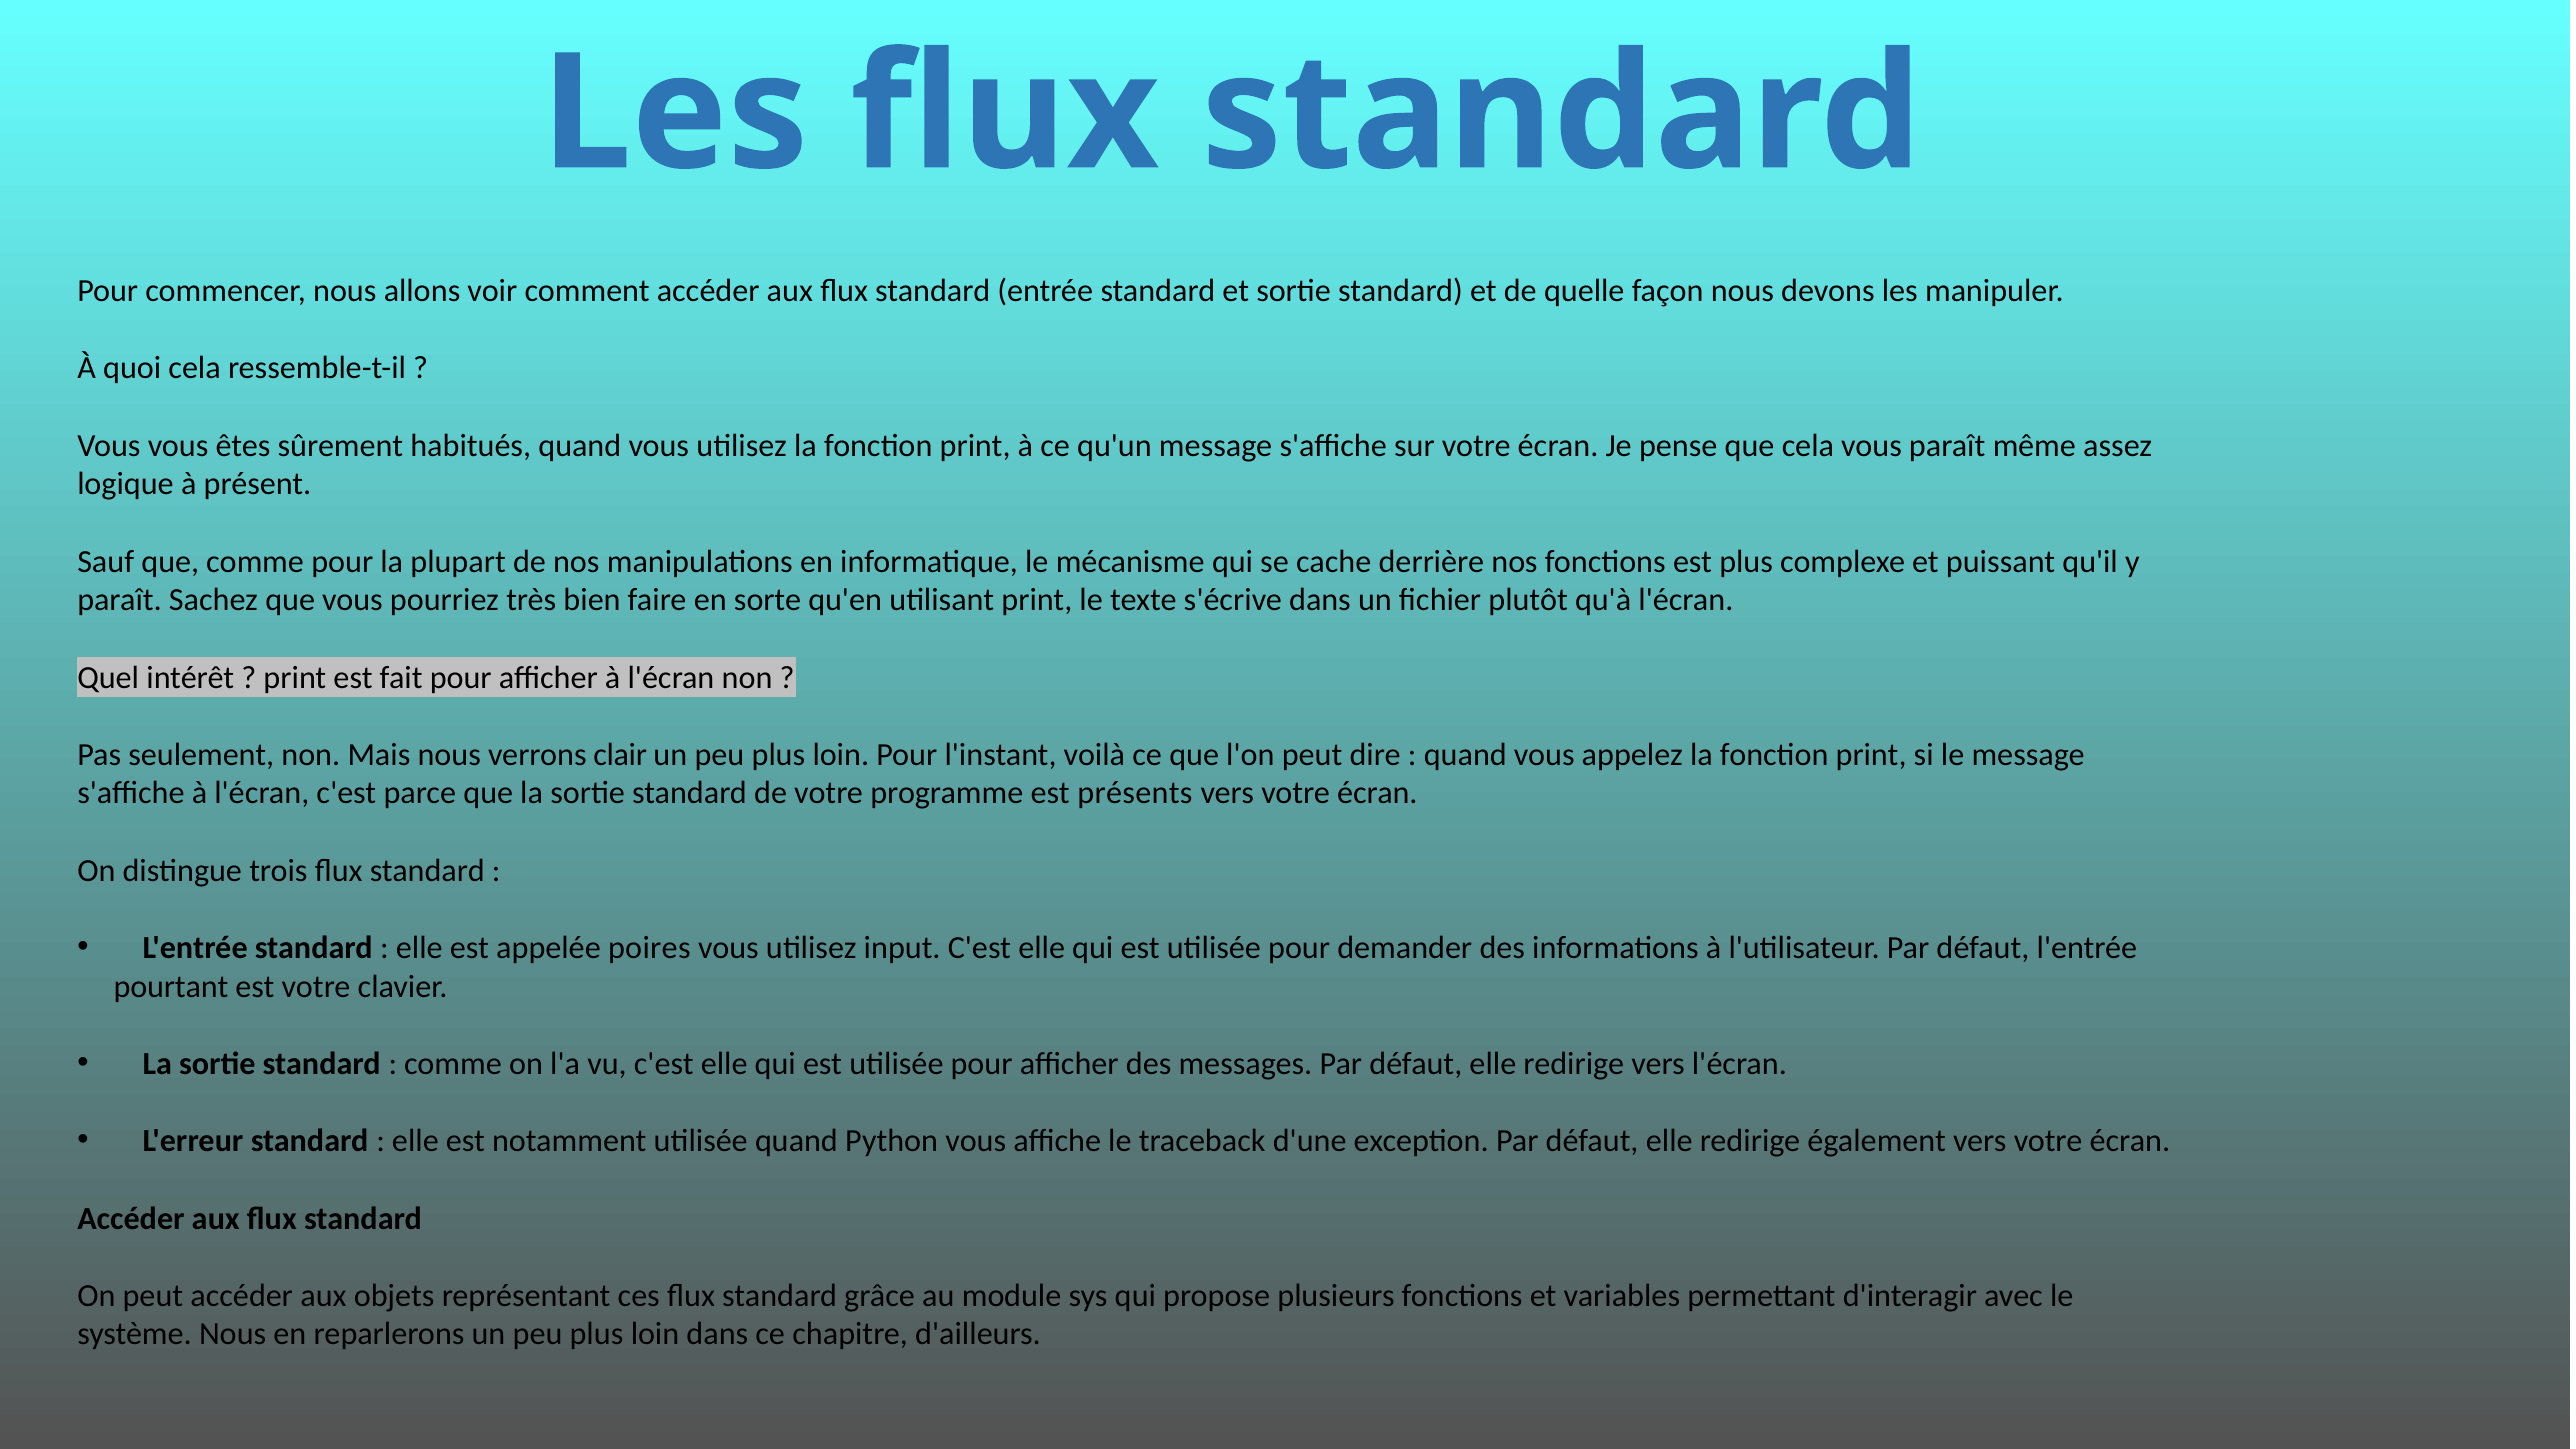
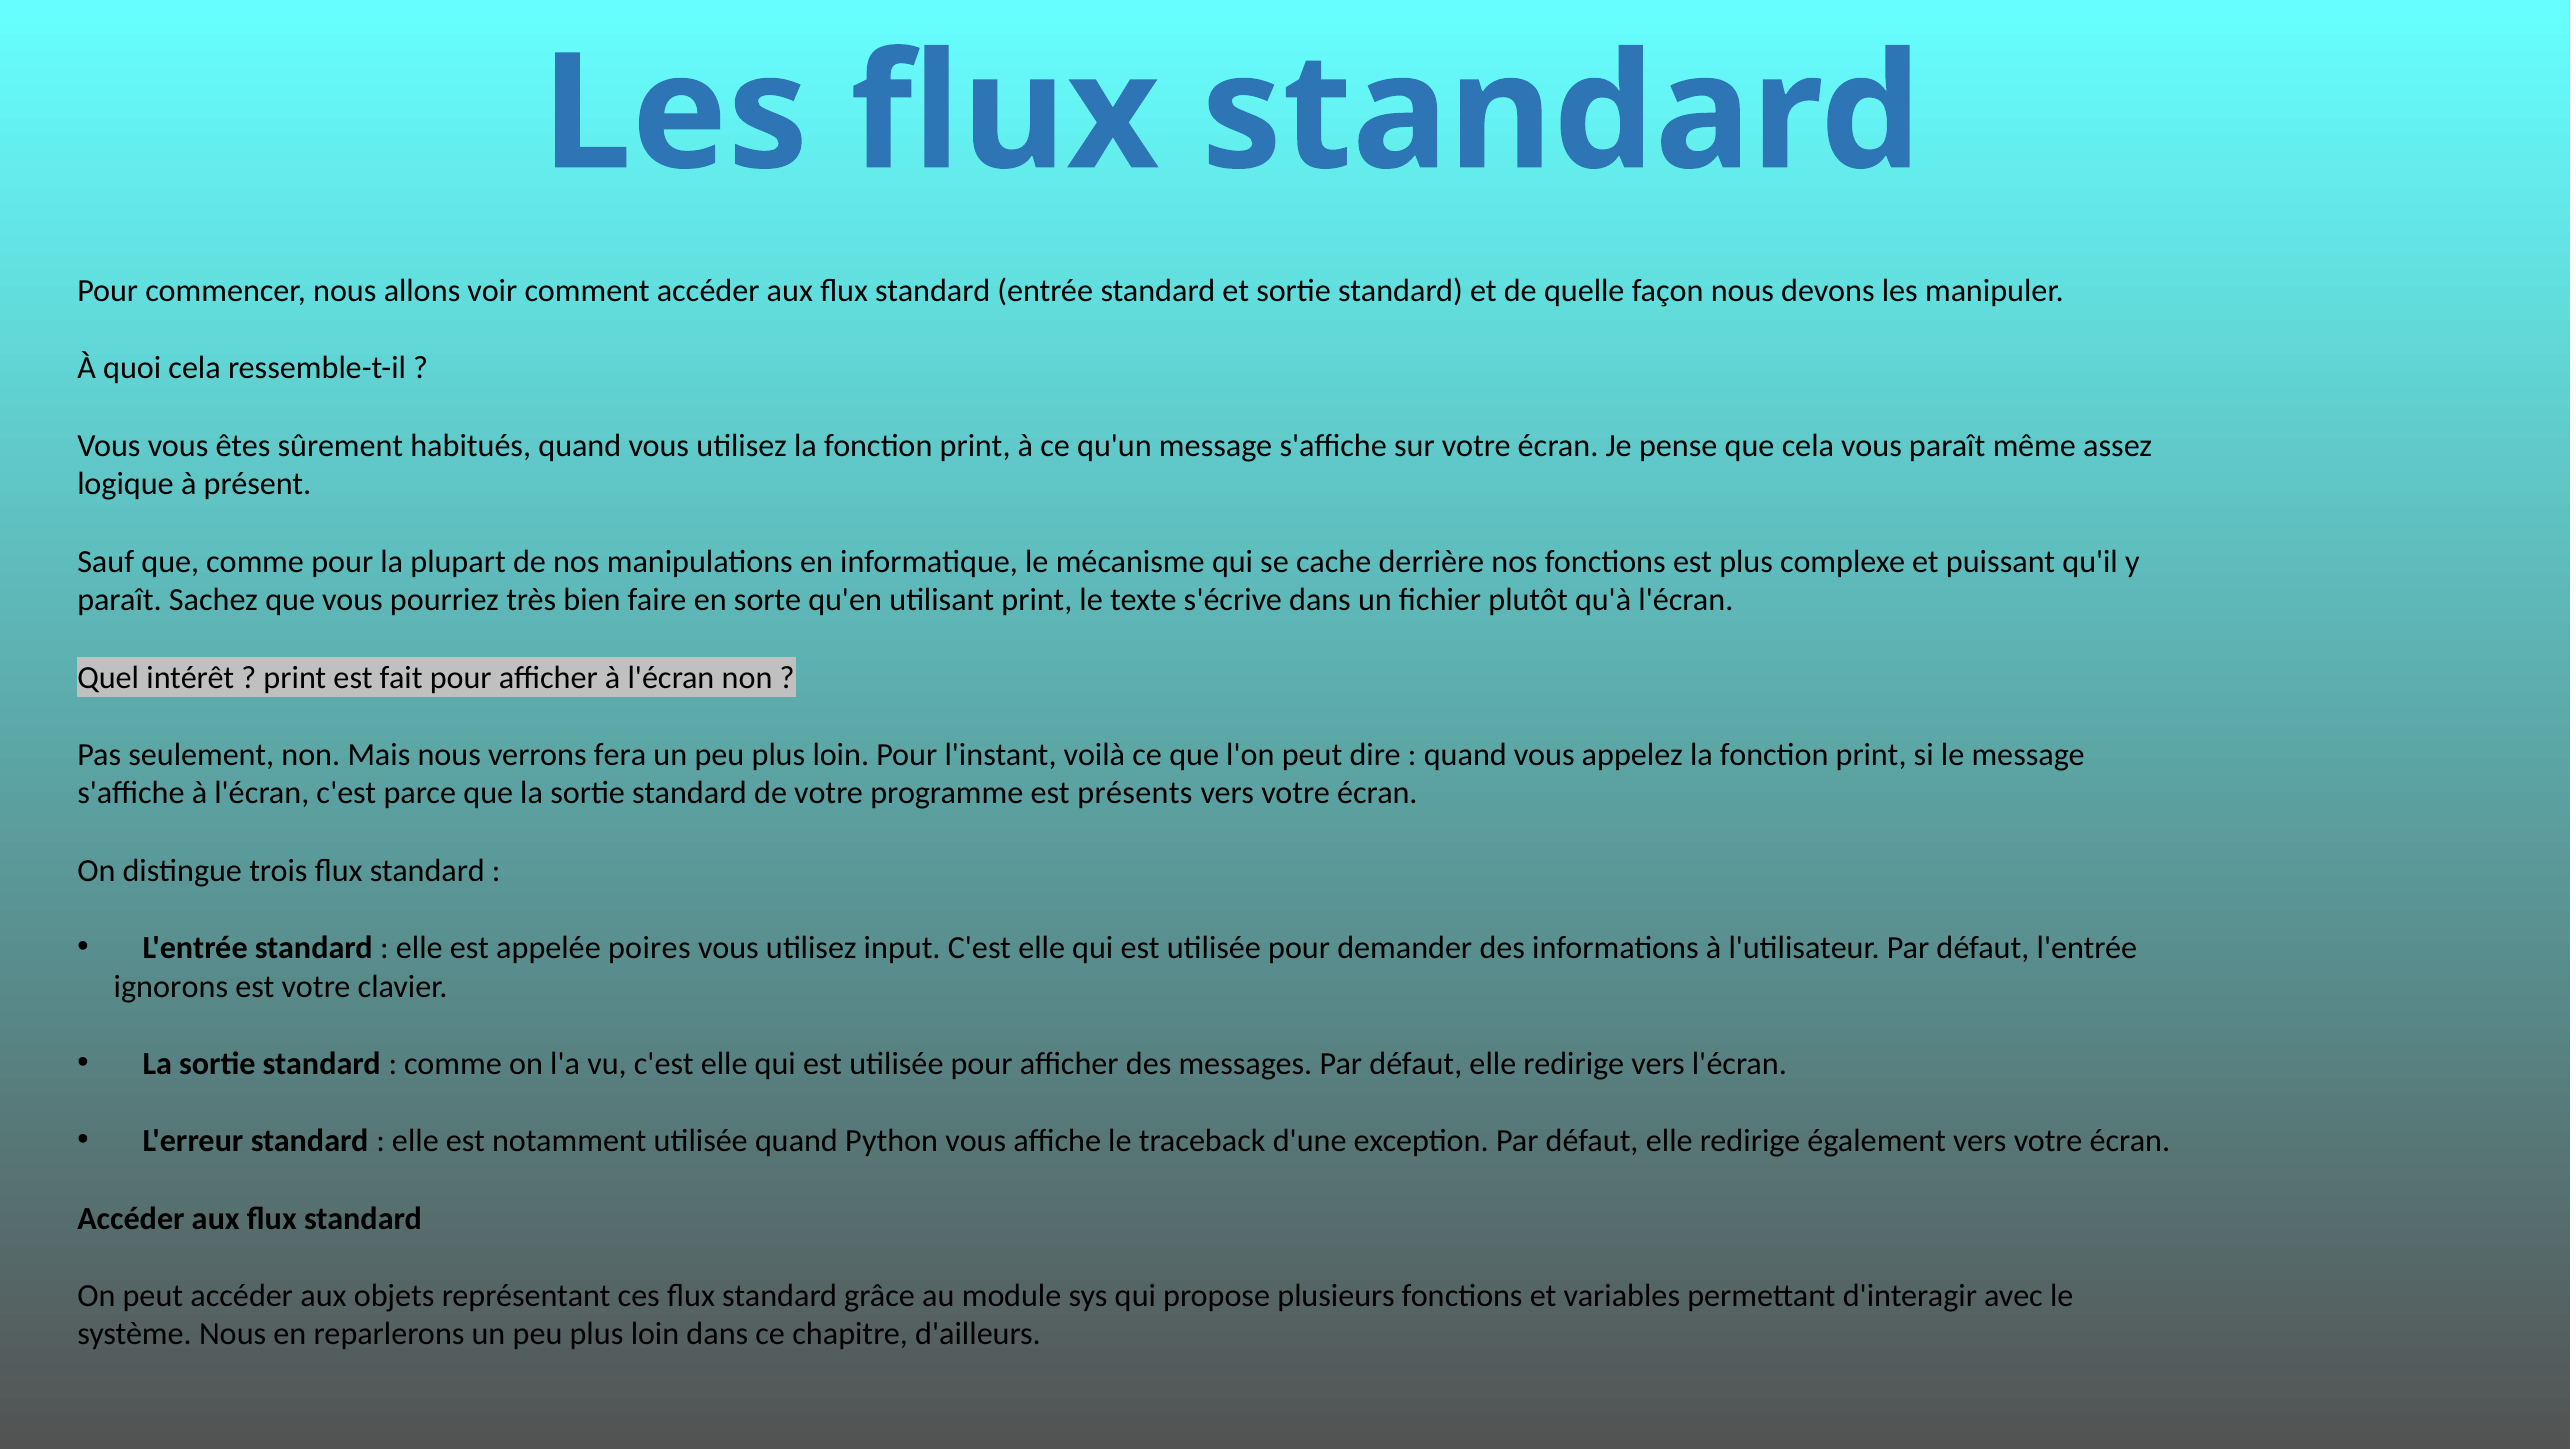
clair: clair -> fera (620, 755)
pourtant: pourtant -> ignorons (171, 987)
